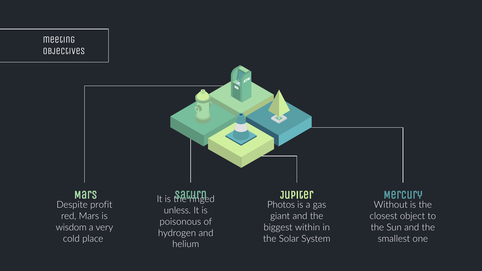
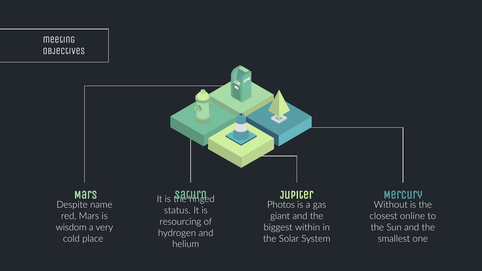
profit: profit -> name (101, 205)
unless: unless -> status (177, 211)
object: object -> online (412, 216)
poisonous: poisonous -> resourcing (180, 222)
